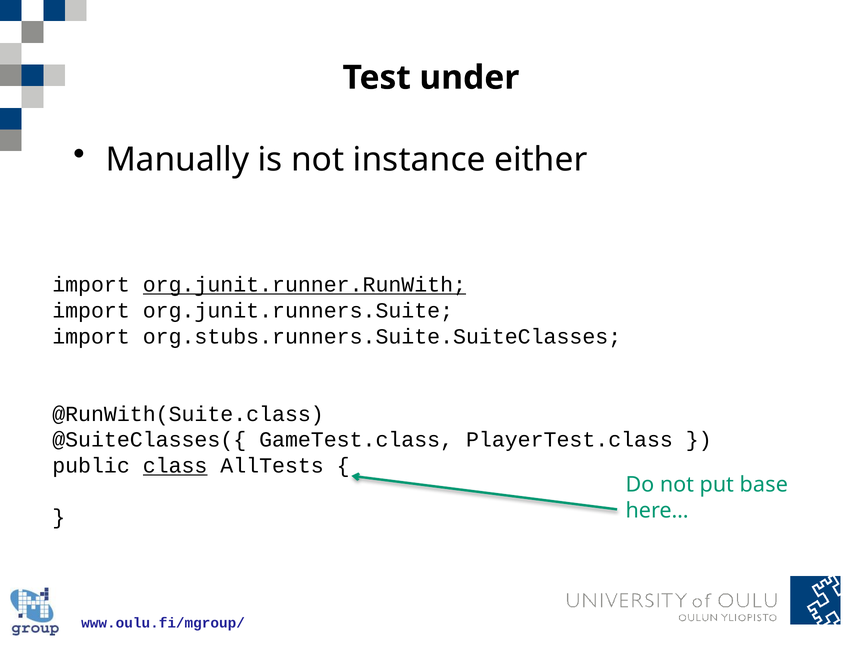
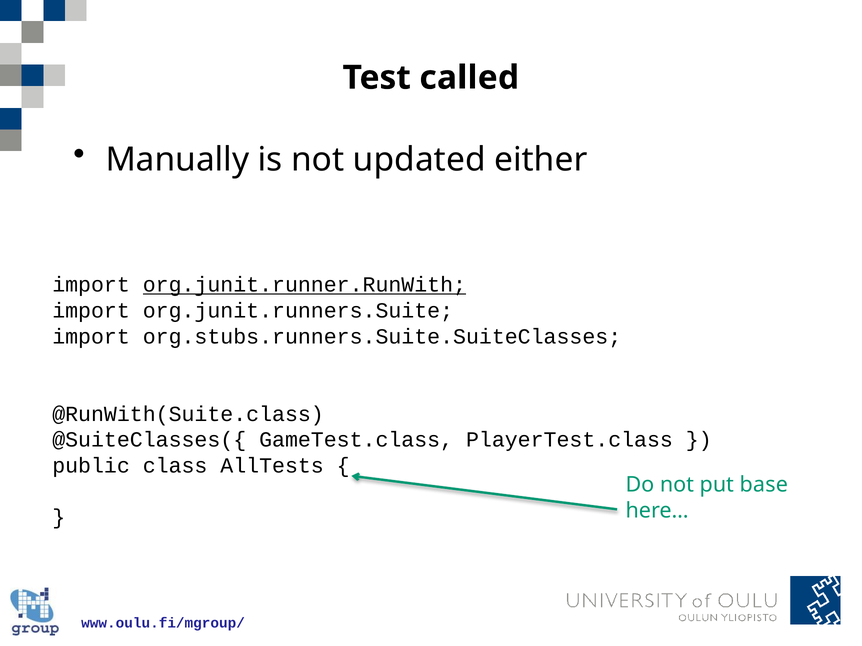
under: under -> called (469, 78)
instance: instance -> updated (419, 160)
class underline: present -> none (175, 466)
